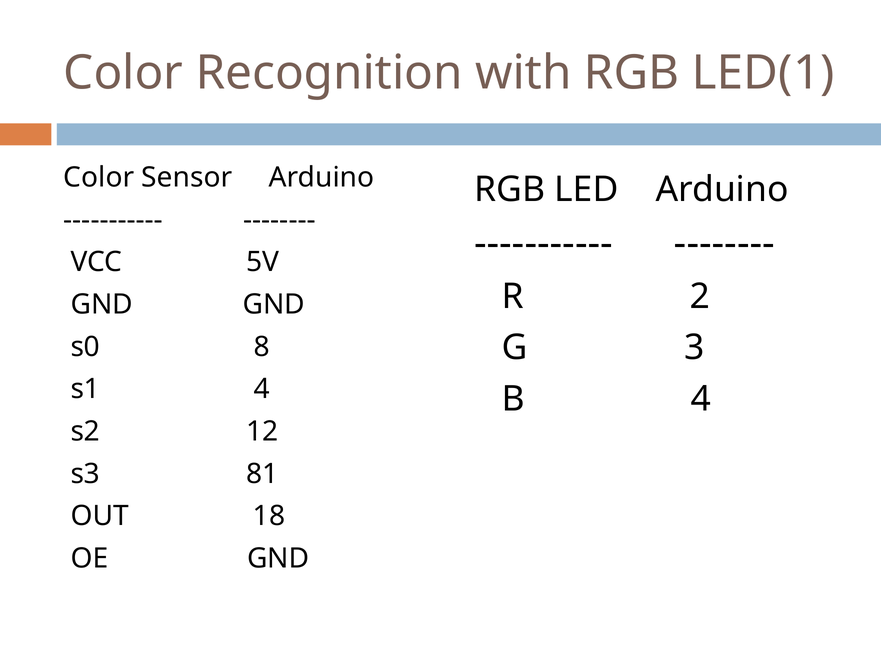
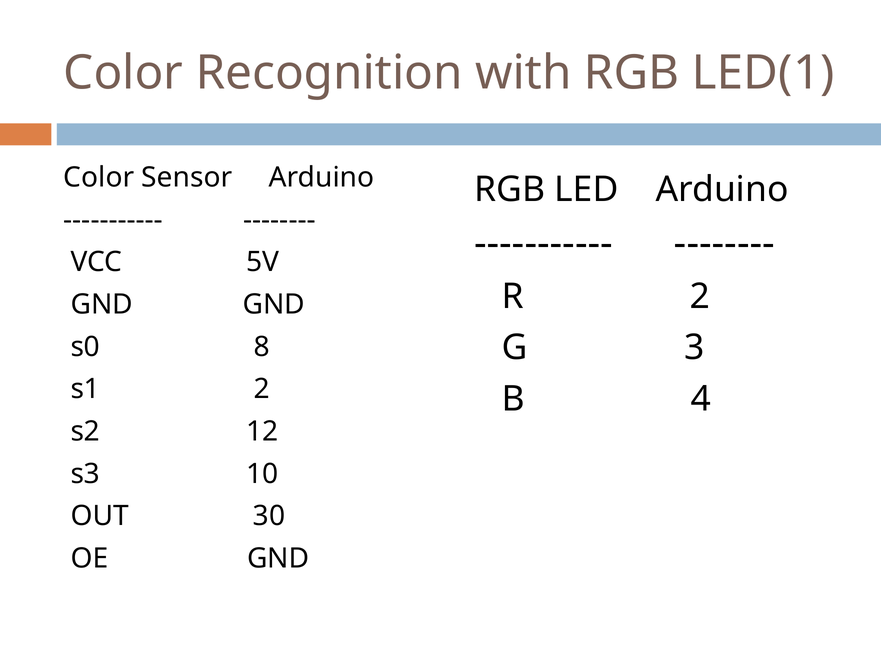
s1 4: 4 -> 2 (262, 389)
81: 81 -> 10 (262, 474)
18: 18 -> 30 (269, 516)
